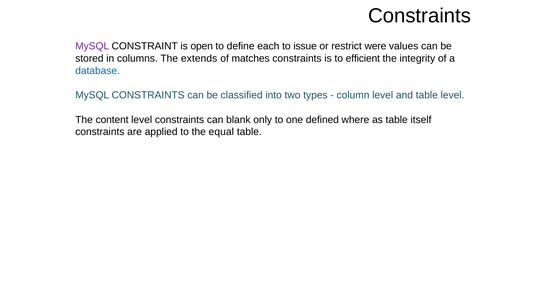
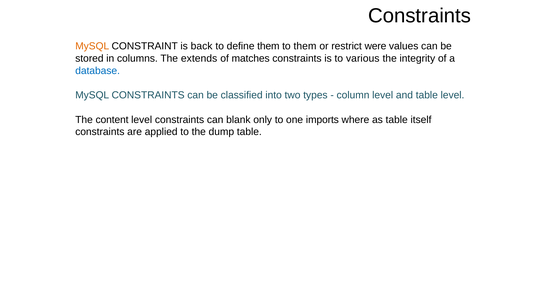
MySQL colour: purple -> orange (92, 46)
open: open -> back (202, 46)
define each: each -> them (268, 46)
to issue: issue -> them (305, 46)
efficient: efficient -> various (363, 58)
defined: defined -> imports (322, 119)
equal: equal -> dump (221, 132)
